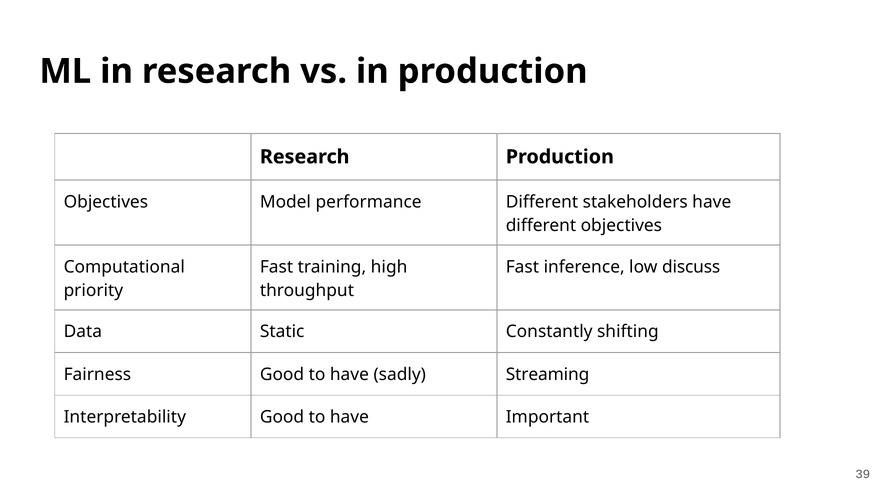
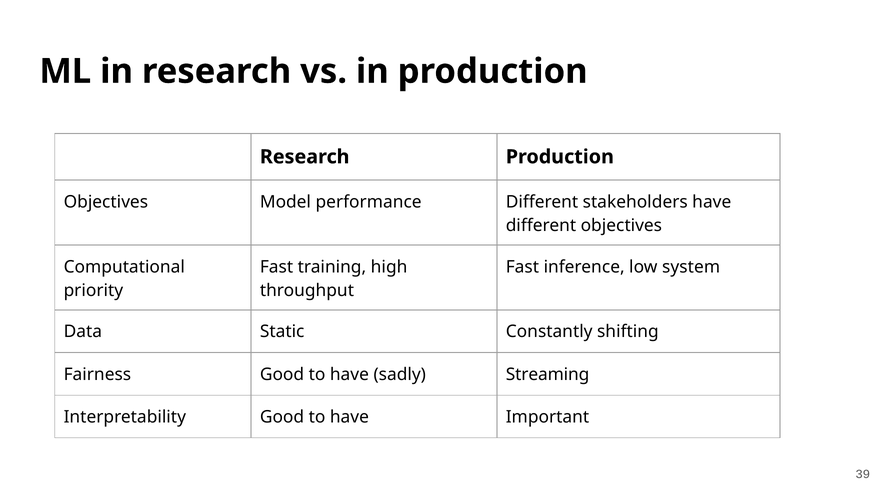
discuss: discuss -> system (691, 267)
